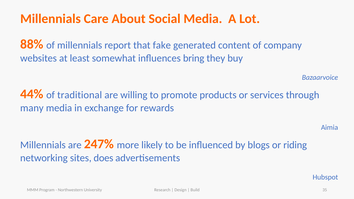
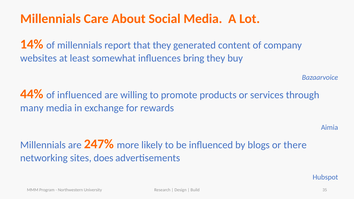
88%: 88% -> 14% (32, 44)
that fake: fake -> they (162, 45)
of traditional: traditional -> influenced (80, 95)
riding: riding -> there (295, 145)
